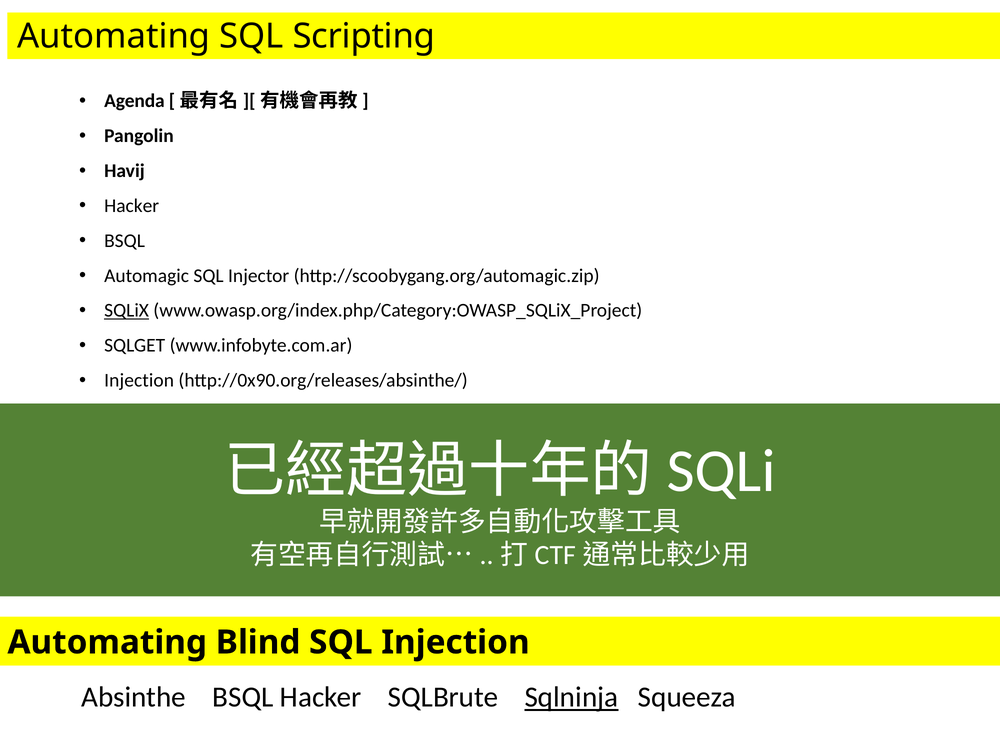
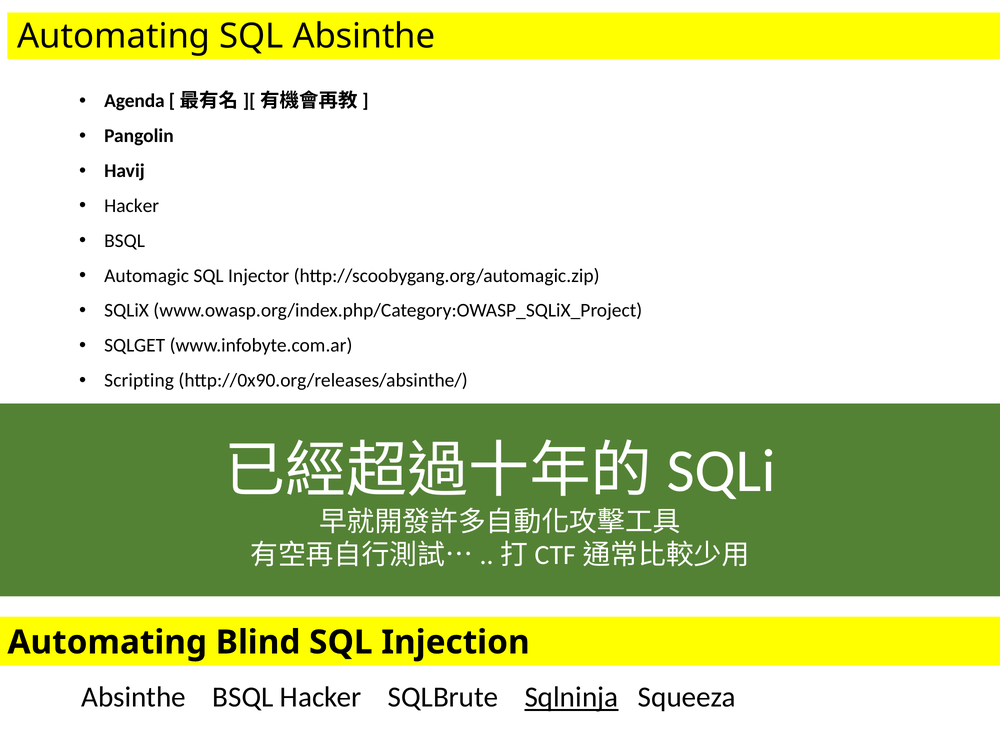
SQL Scripting: Scripting -> Absinthe (364, 36)
SQLiX underline: present -> none (127, 311)
Injection: Injection -> Scripting (139, 380)
